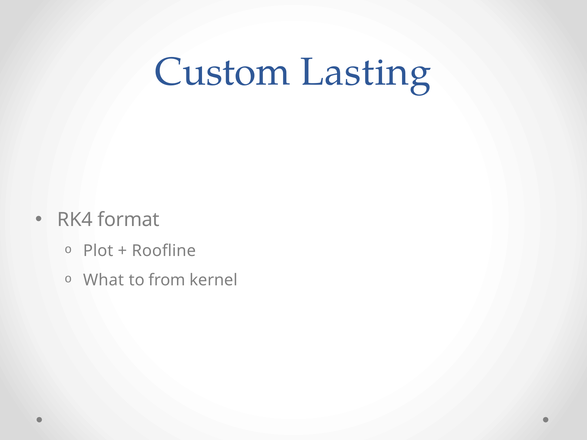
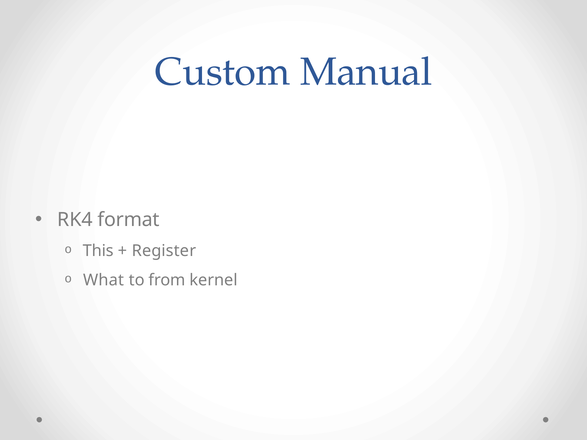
Lasting: Lasting -> Manual (366, 72)
Plot: Plot -> This (98, 251)
Roofline: Roofline -> Register (164, 251)
